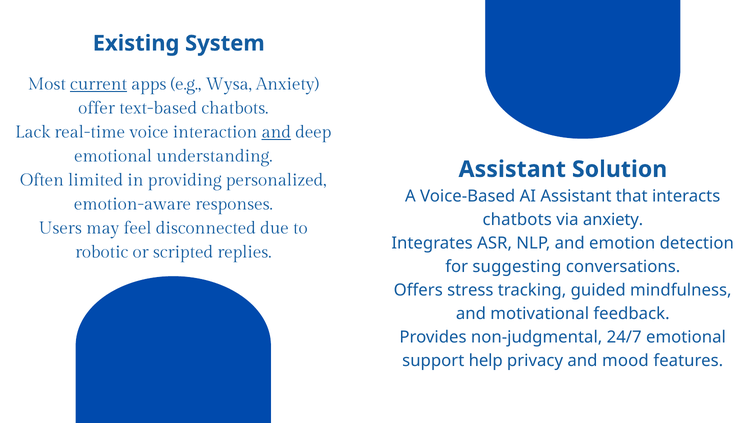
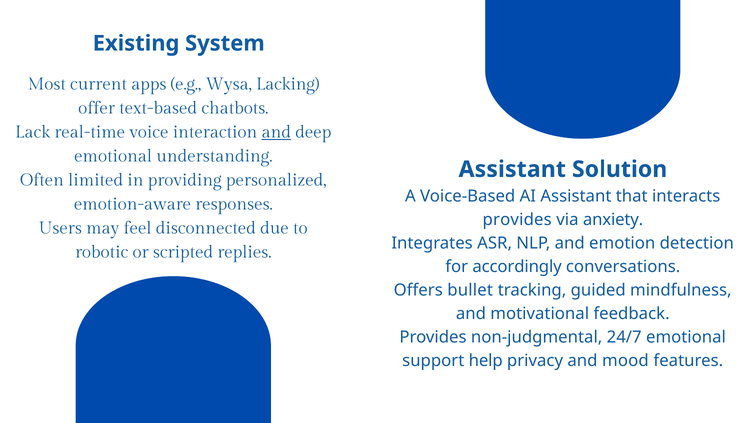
current underline: present -> none (99, 84)
Wysa Anxiety: Anxiety -> Lacking (288, 84)
chatbots: chatbots -> provides (517, 220)
suggesting: suggesting -> accordingly (517, 267)
stress: stress -> bullet (470, 290)
